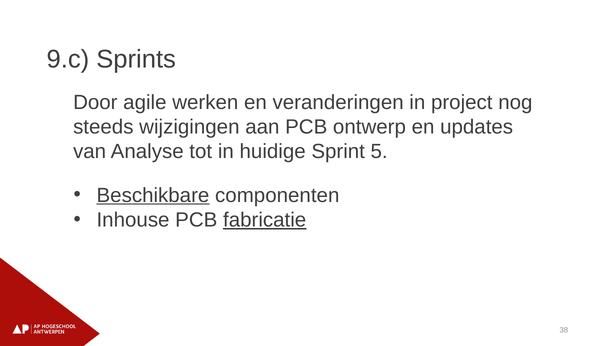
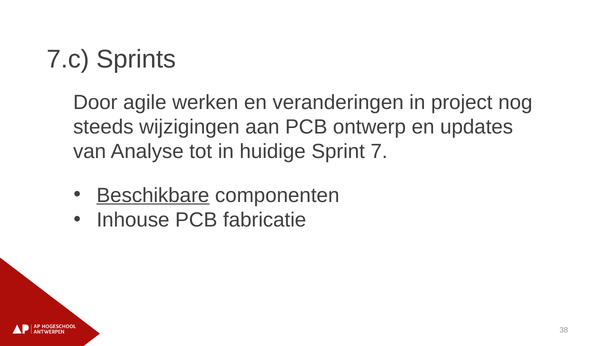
9.c: 9.c -> 7.c (68, 59)
5: 5 -> 7 (379, 152)
fabricatie underline: present -> none (265, 220)
